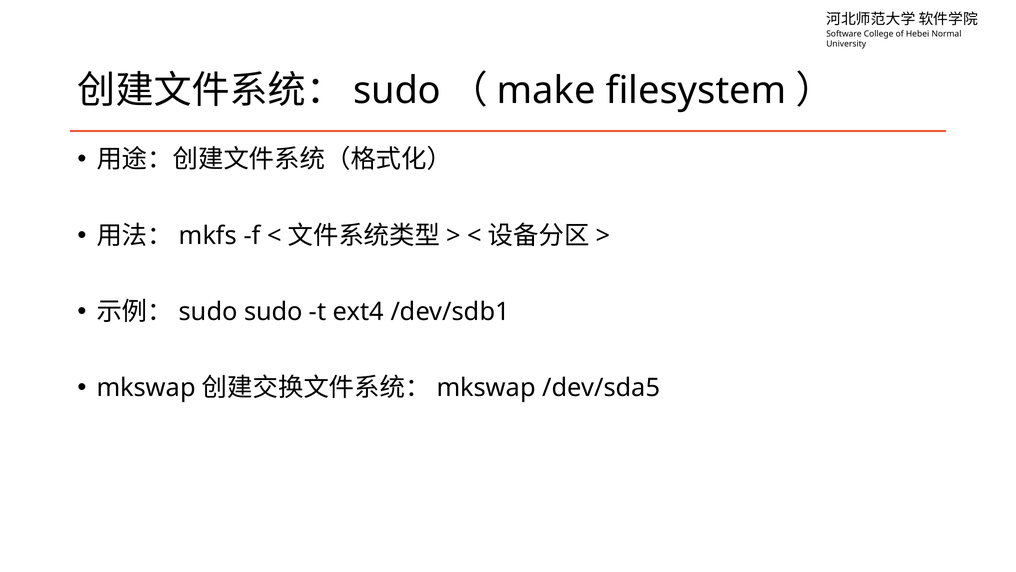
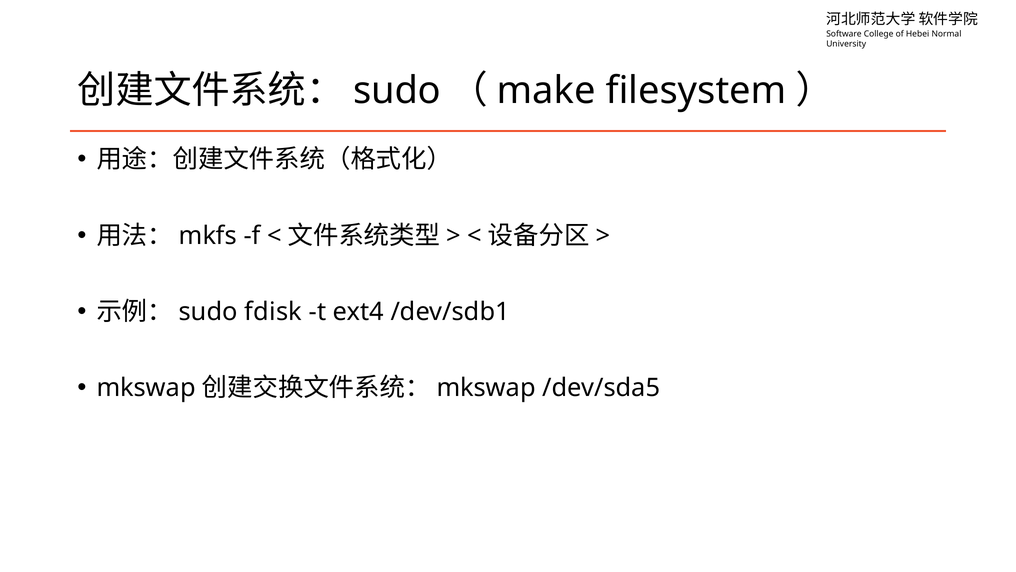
sudo: sudo -> fdisk (273, 311)
